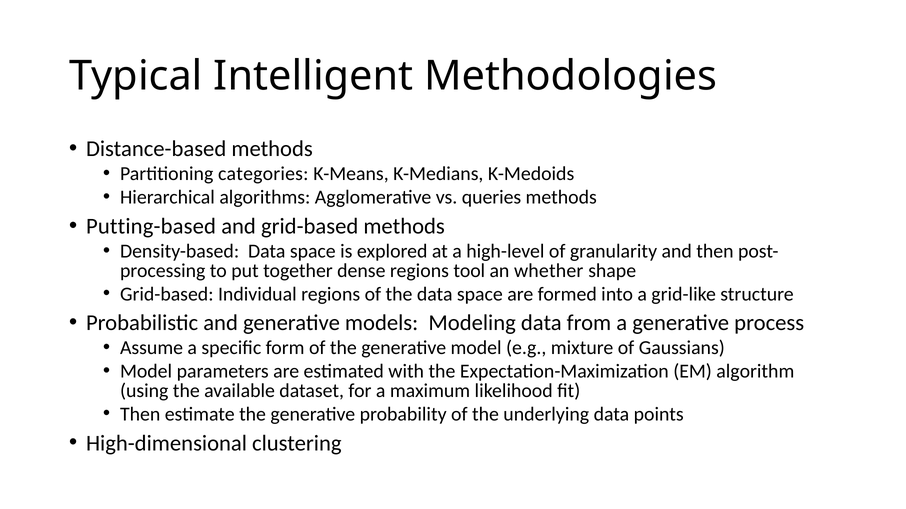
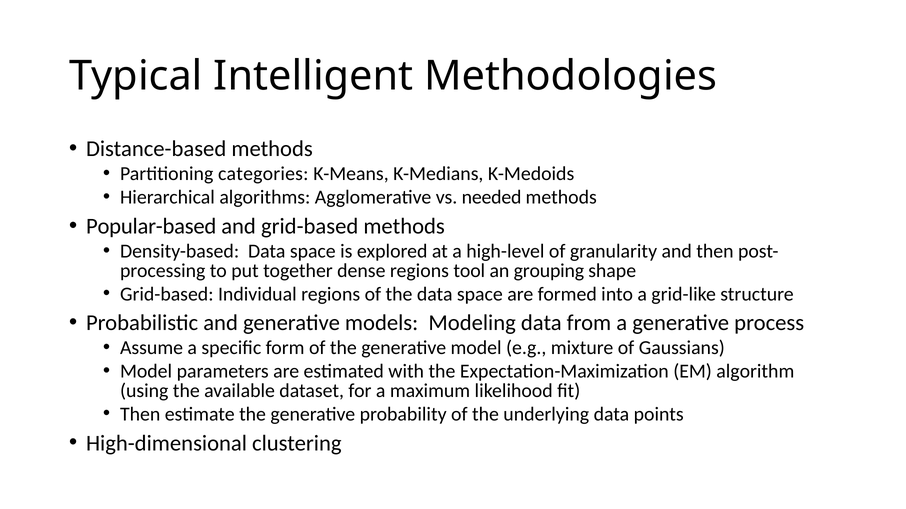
queries: queries -> needed (492, 198)
Putting-based: Putting-based -> Popular-based (151, 227)
whether: whether -> grouping (549, 271)
